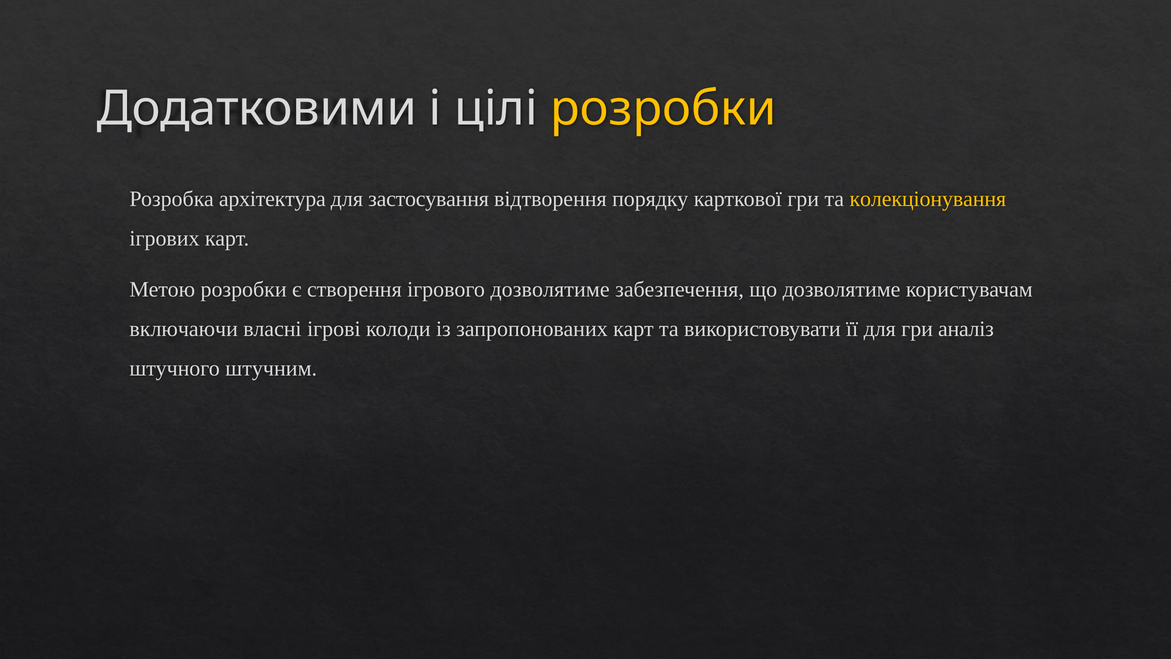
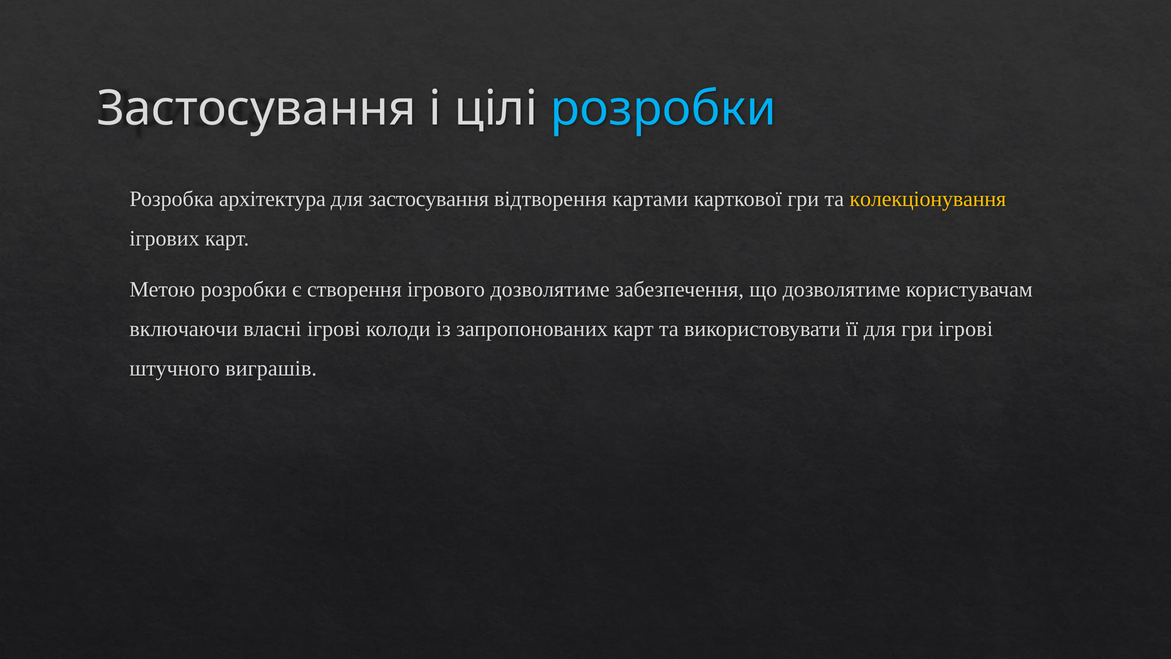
Додатковими: Додатковими -> Застосування (257, 109)
розробки colour: yellow -> light blue (663, 109)
порядку: порядку -> картами (650, 199)
гри аналіз: аналіз -> ігрові (966, 329)
штучним: штучним -> виграшів (271, 368)
